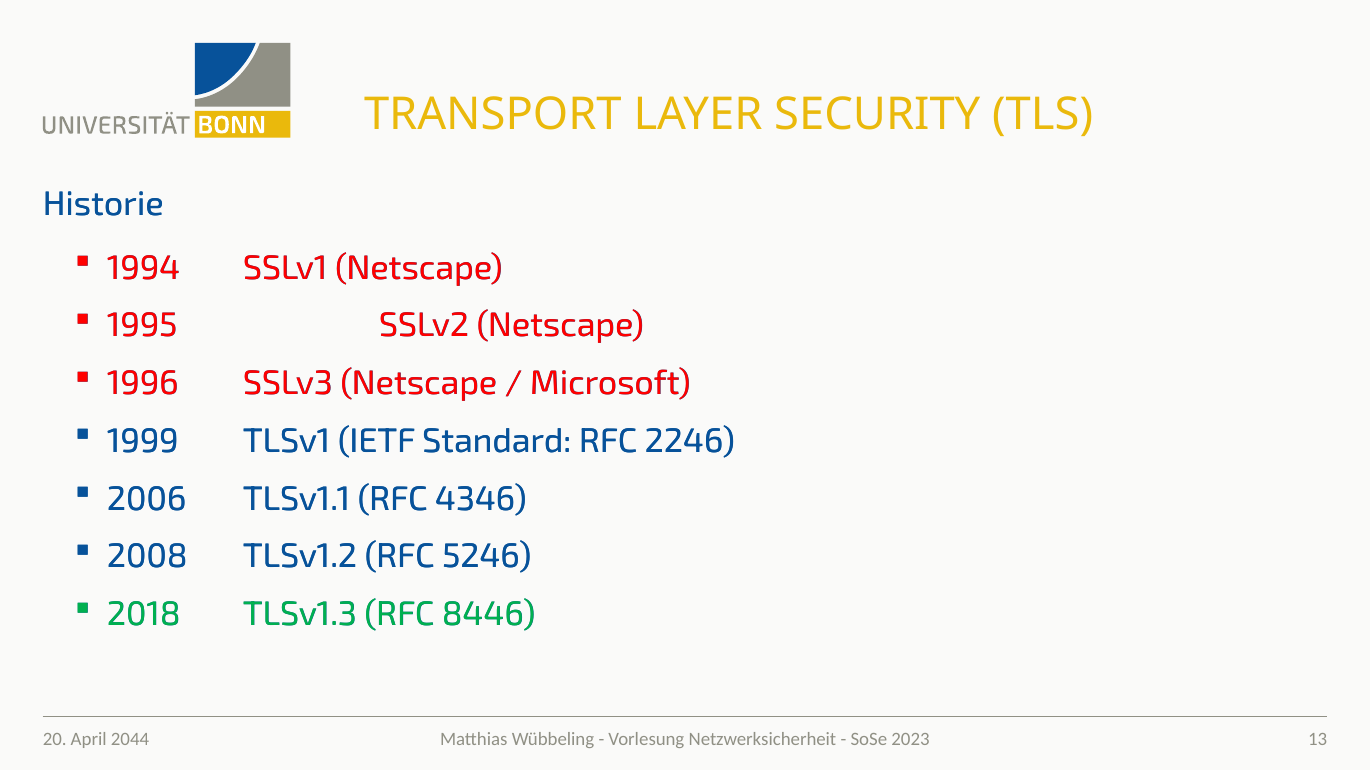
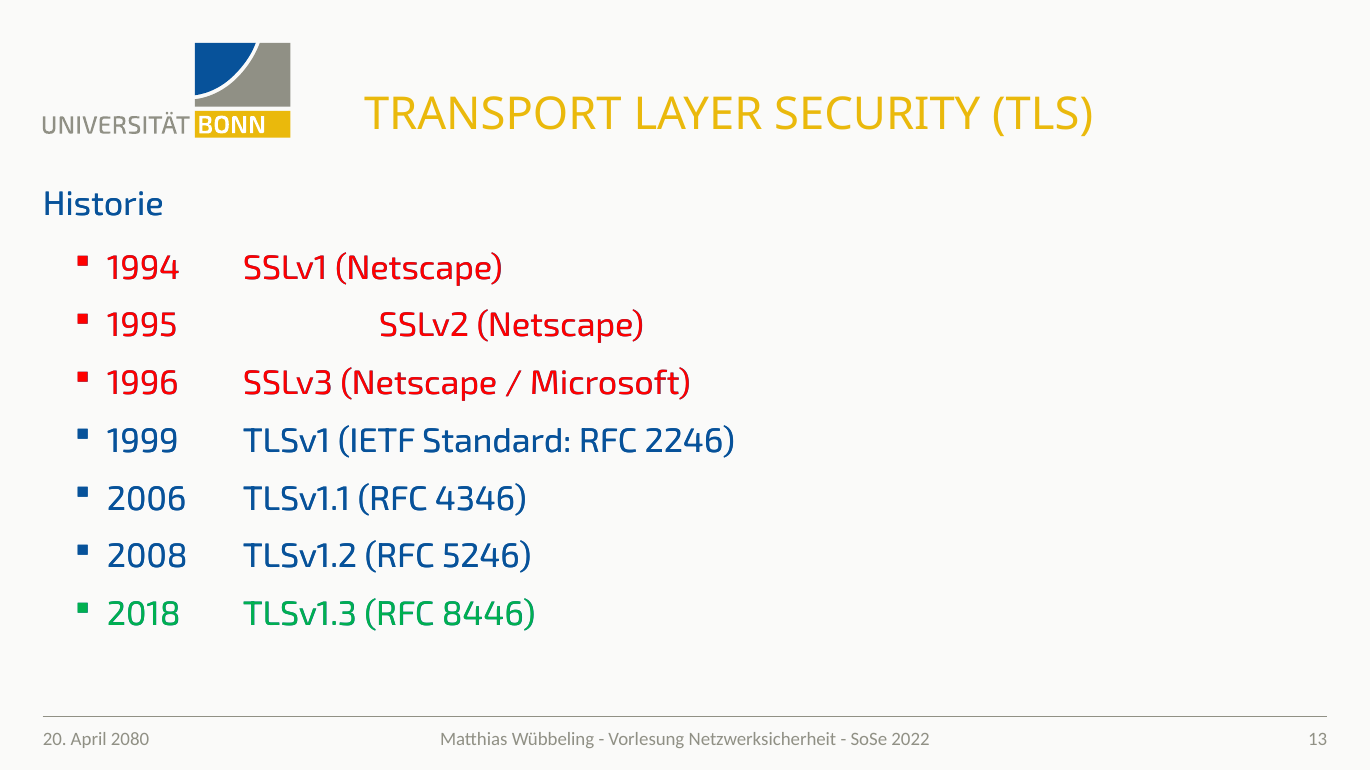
2023: 2023 -> 2022 (910, 740)
2044: 2044 -> 2080 (130, 740)
